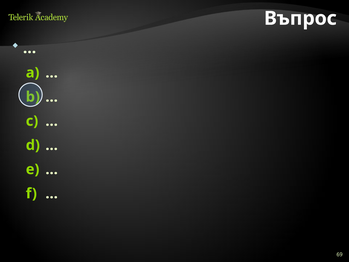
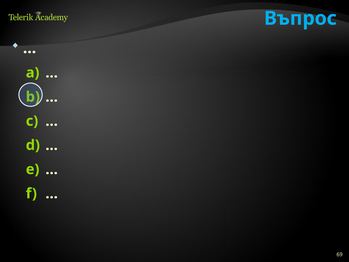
Въпрос colour: white -> light blue (300, 18)
